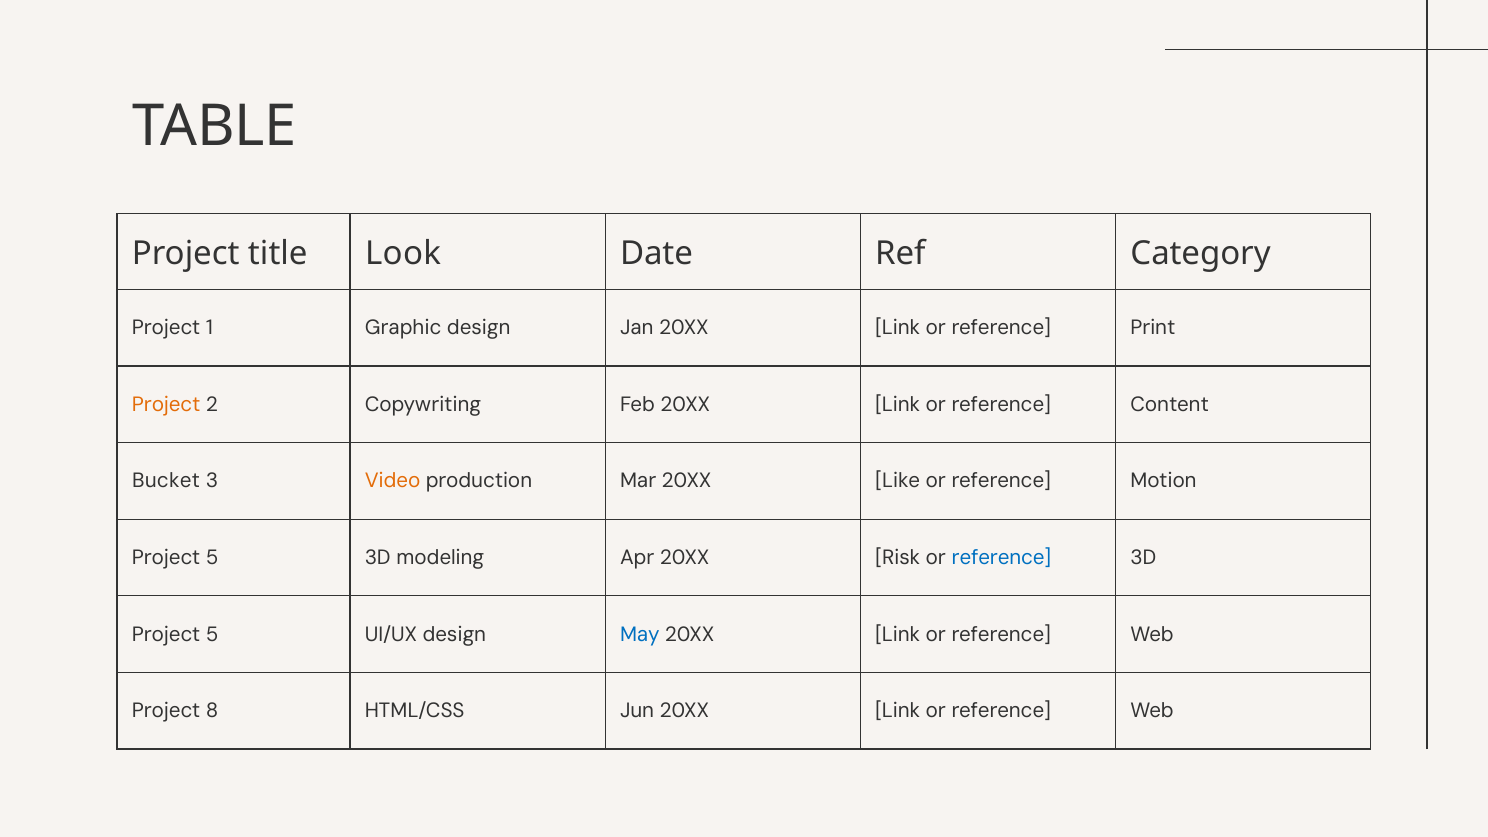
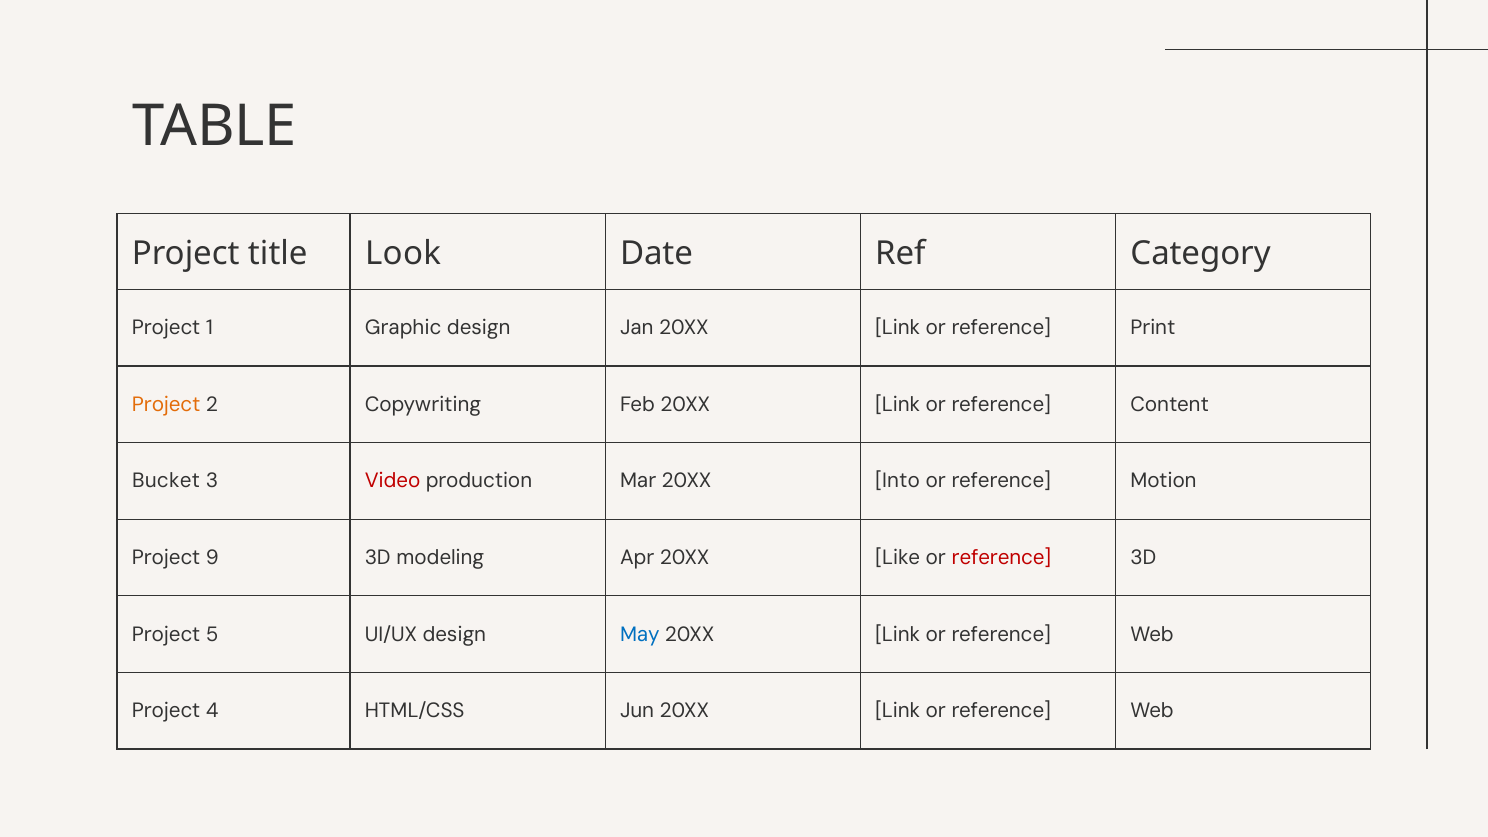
Video colour: orange -> red (393, 481)
Like: Like -> Into (898, 481)
5: 5 -> 9 (212, 558)
Risk: Risk -> Like (898, 558)
reference colour: blue -> red (1001, 558)
8: 8 -> 4 (212, 711)
